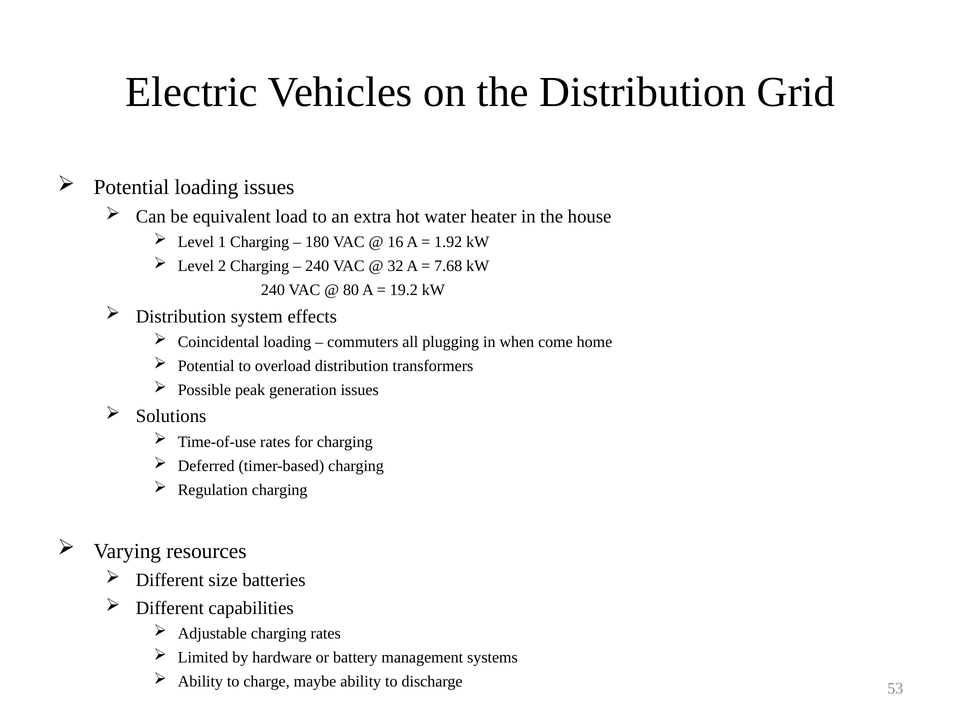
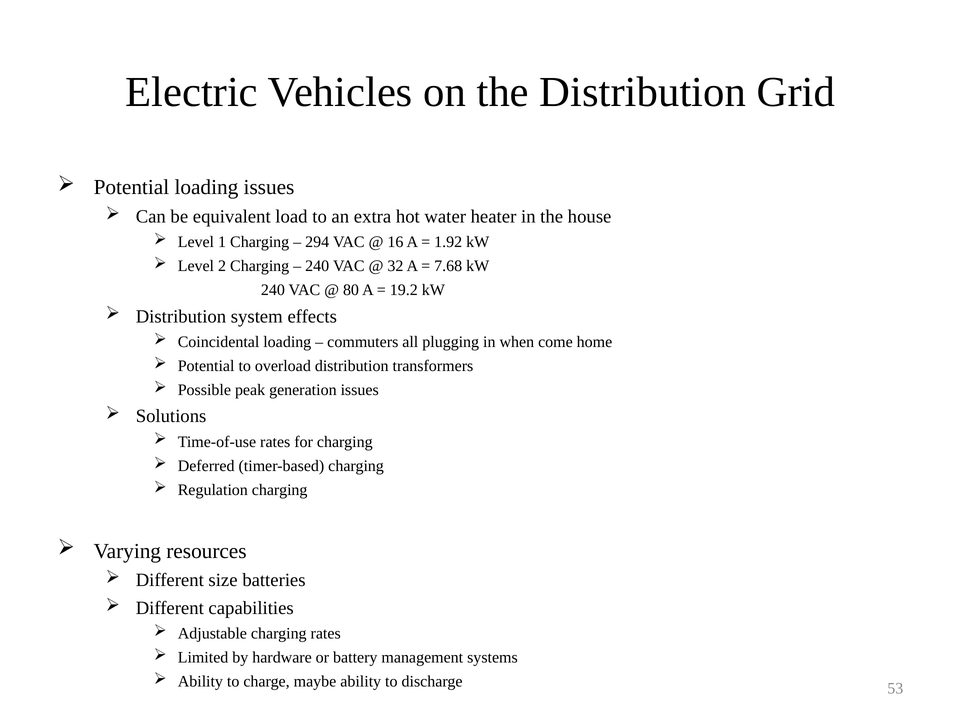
180: 180 -> 294 (317, 242)
